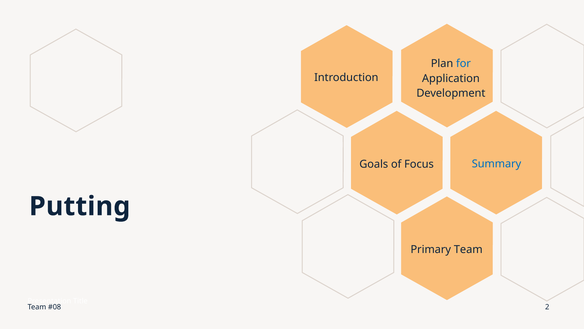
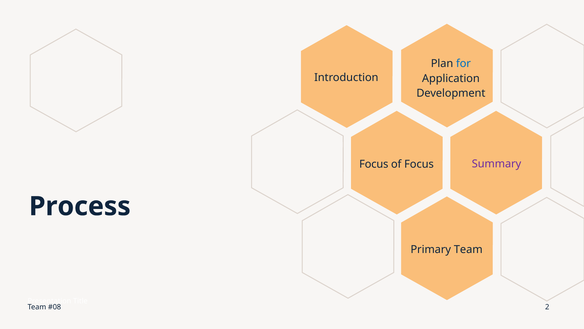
Goals: Goals -> Focus (374, 164)
Summary colour: blue -> purple (497, 164)
Putting: Putting -> Process (80, 206)
